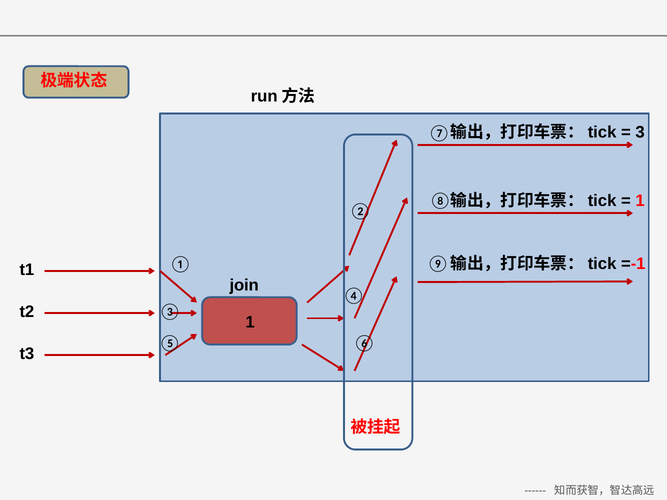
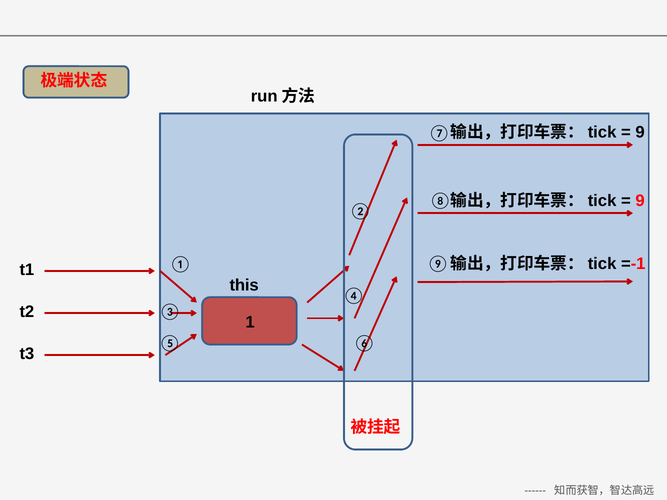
3: 3 -> 9 (640, 133)
1: 1 -> 9 (640, 201)
join: join -> this (244, 286)
